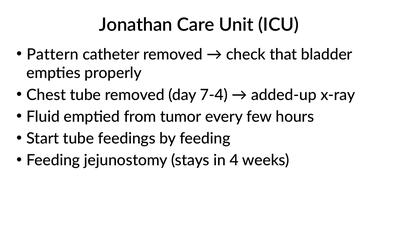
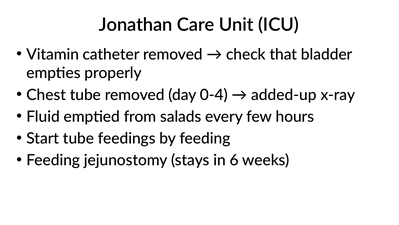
Pattern: Pattern -> Vitamin (53, 54)
7-4: 7-4 -> 0-4 (214, 95)
tumor: tumor -> salads (181, 116)
4: 4 -> 6 (234, 160)
